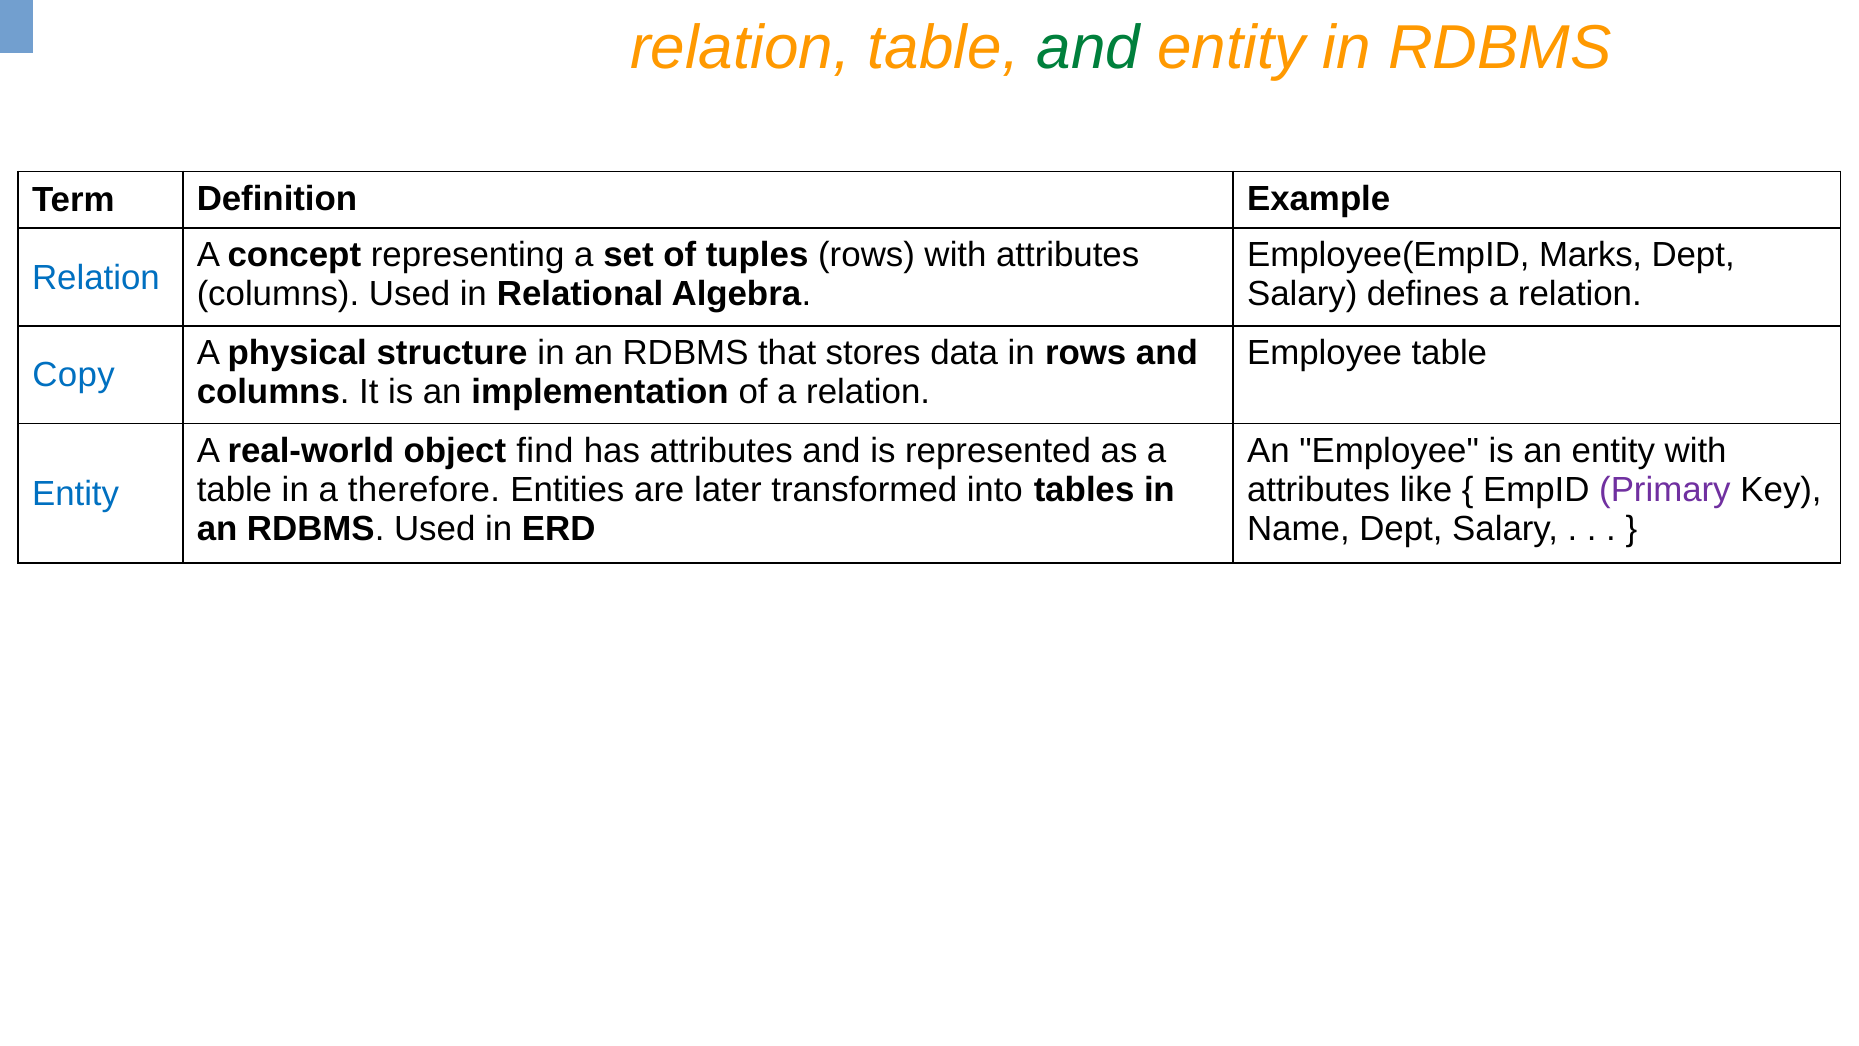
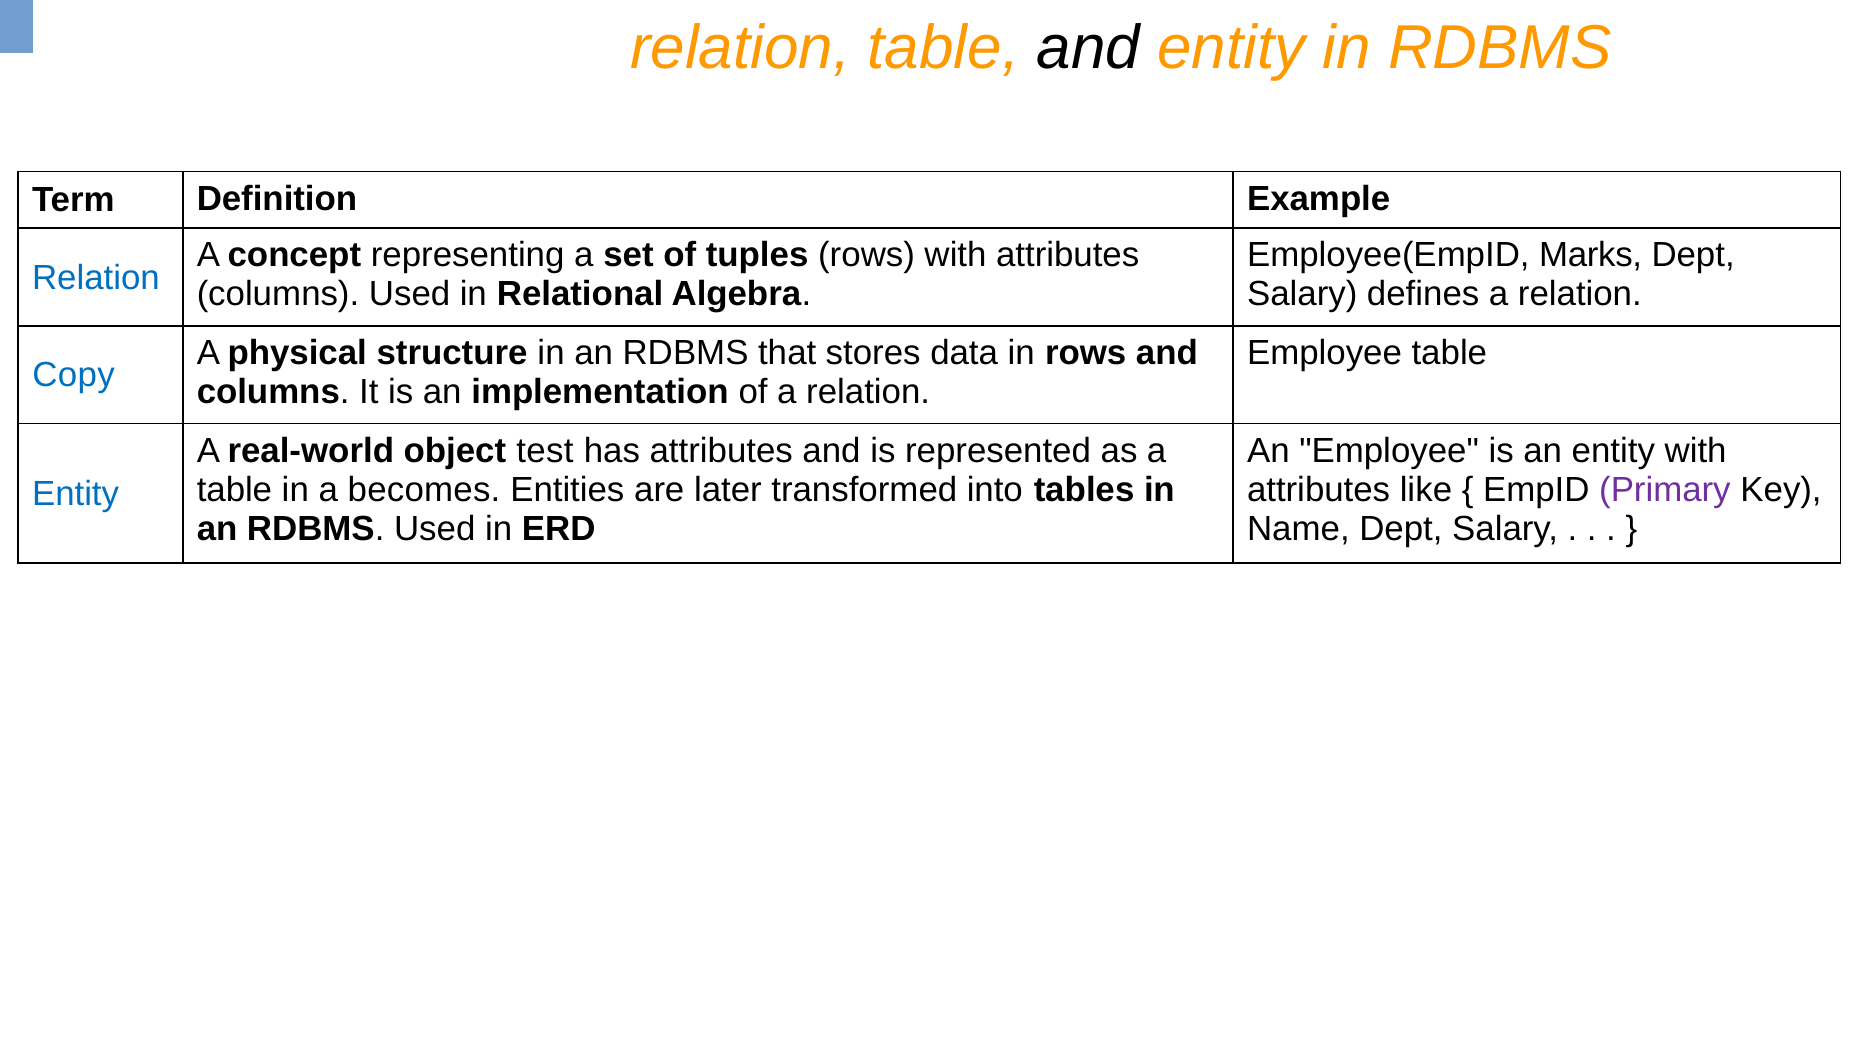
and colour: green -> black (1088, 48)
find: find -> test (545, 450)
therefore: therefore -> becomes (424, 489)
